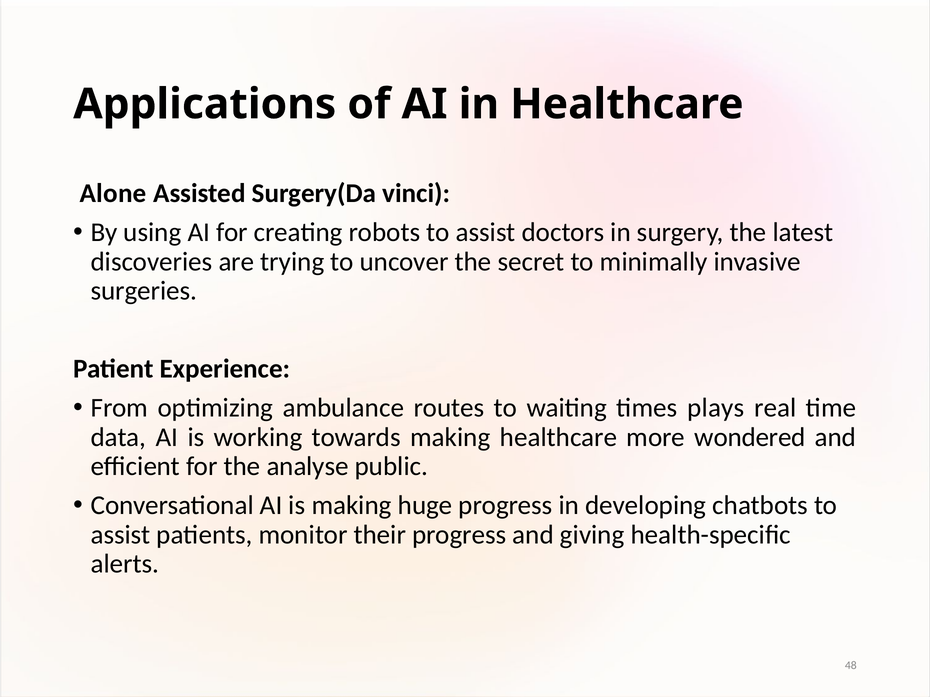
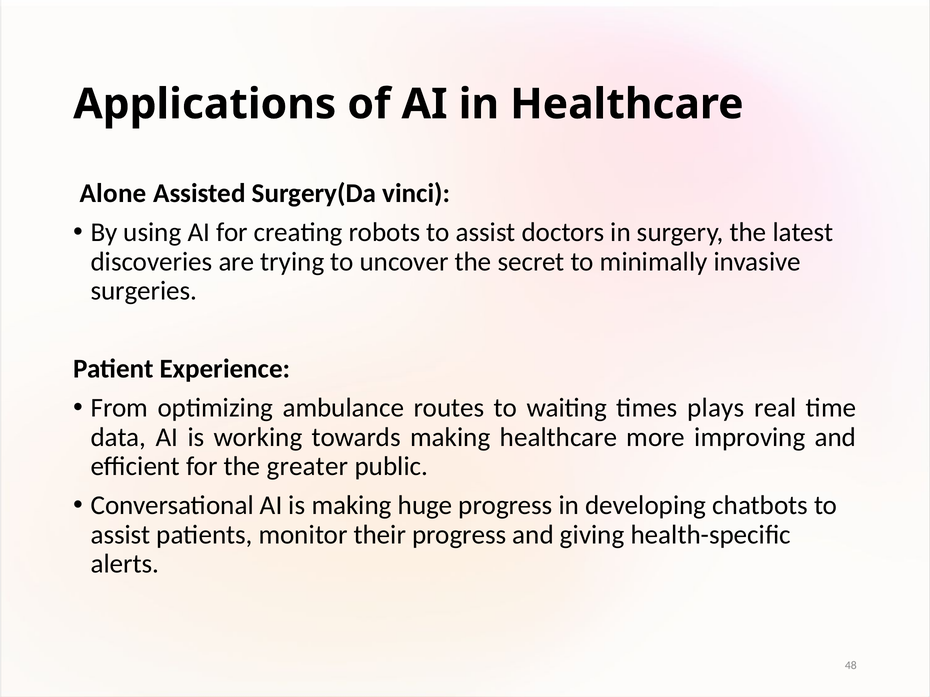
wondered: wondered -> improving (750, 437)
analyse: analyse -> greater (307, 467)
